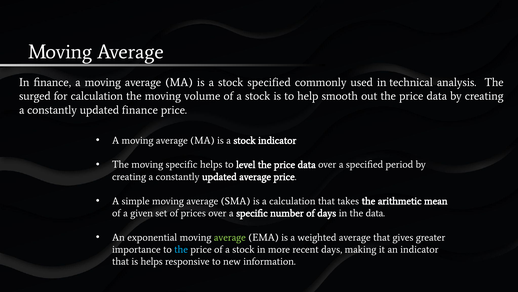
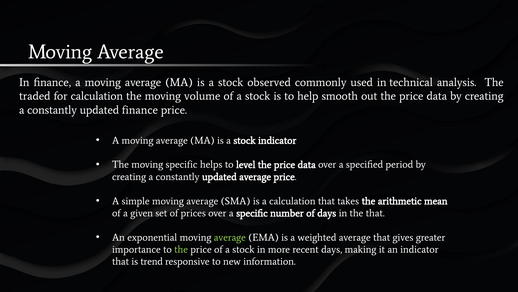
stock specified: specified -> observed (269, 82)
surged: surged -> traded (35, 96)
the data: data -> that (375, 213)
the colour: light blue -> light green (181, 249)
is helps: helps -> trend (152, 261)
